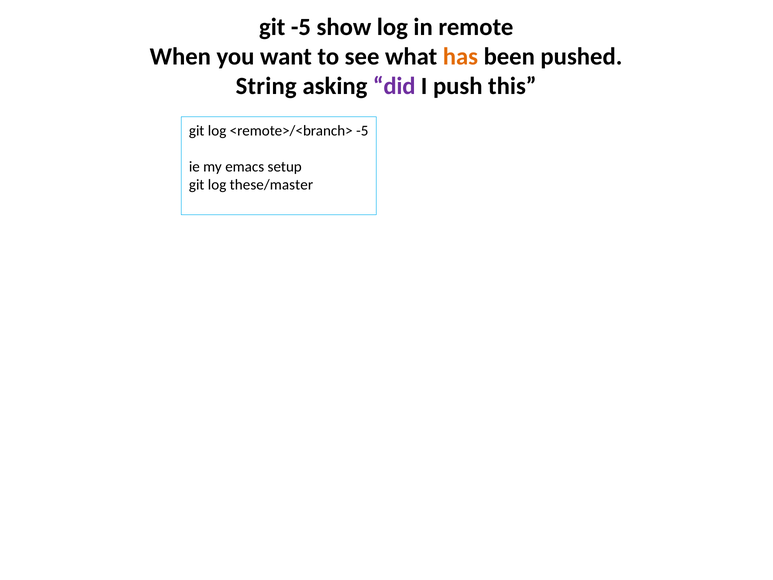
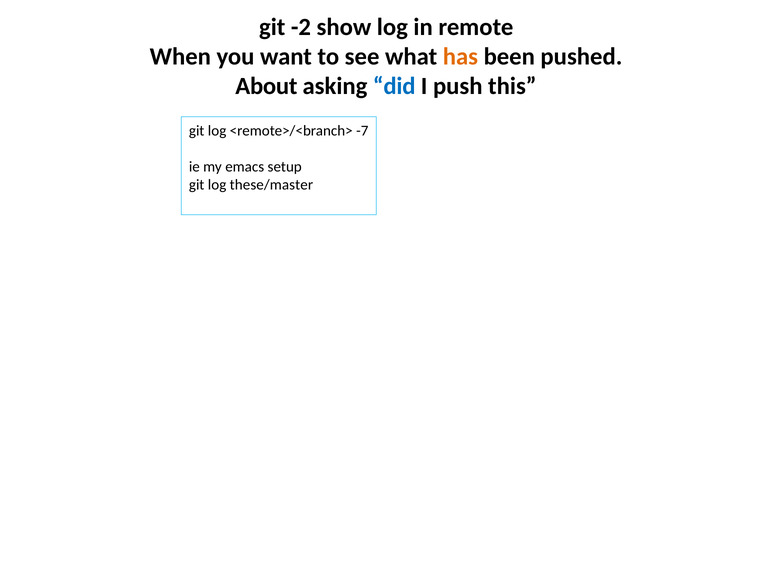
git -5: -5 -> -2 (301, 27)
String: String -> About (266, 86)
did colour: purple -> blue (394, 86)
<remote>/<branch> -5: -5 -> -7 (362, 131)
